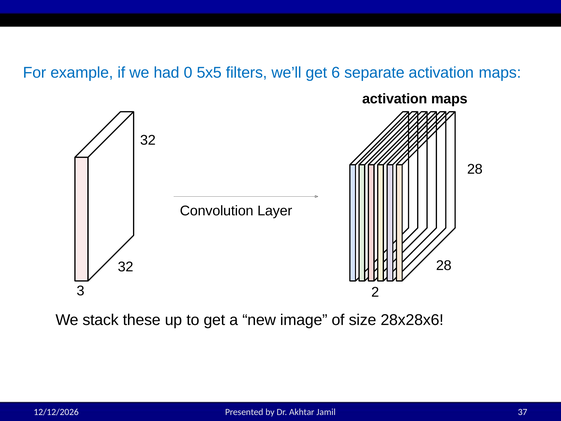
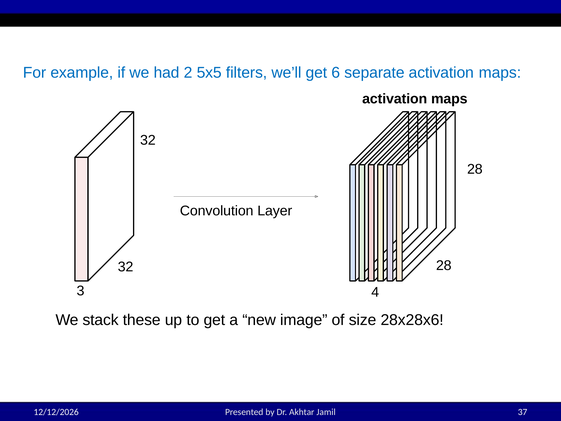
0: 0 -> 2 (188, 73)
2: 2 -> 4 (375, 292)
